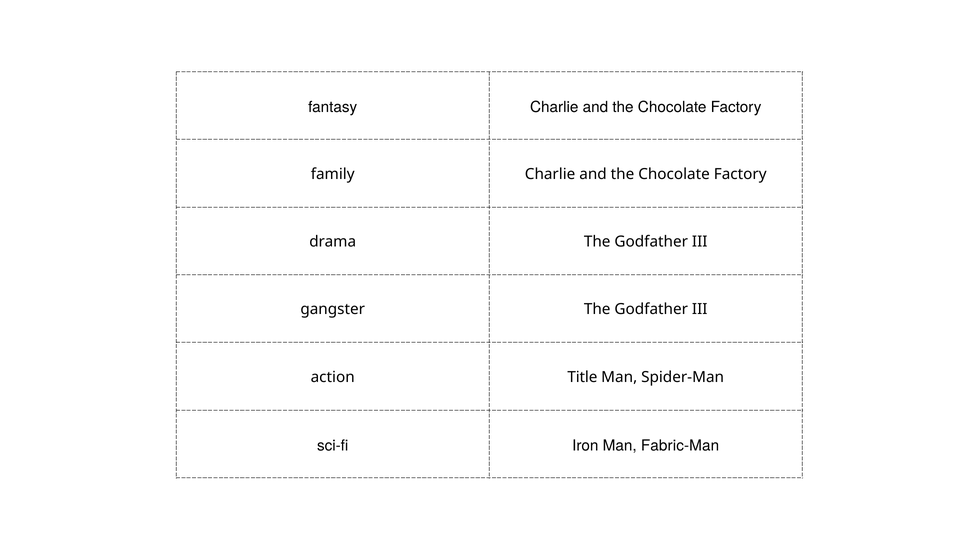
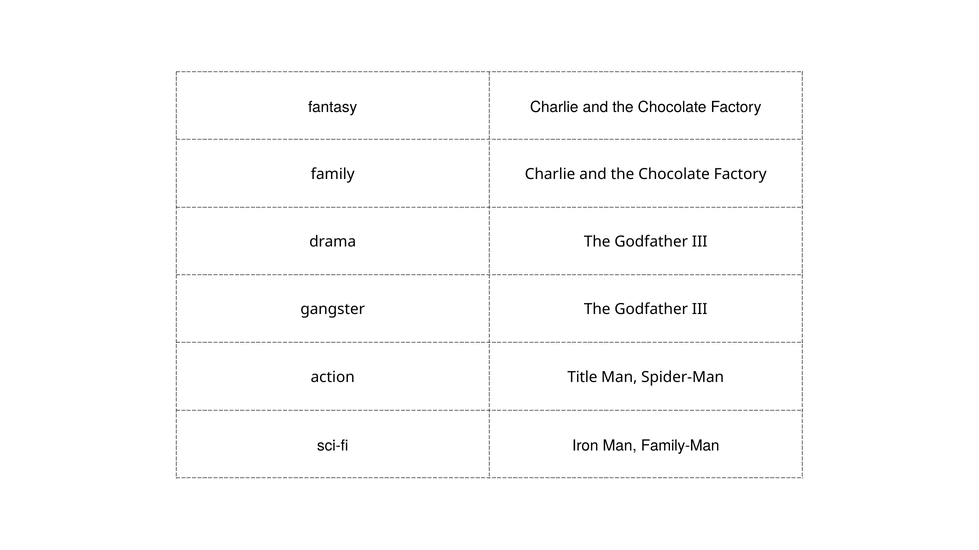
Fabric-Man: Fabric-Man -> Family-Man (680, 446)
